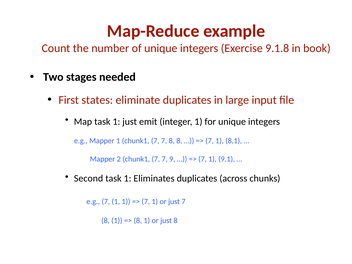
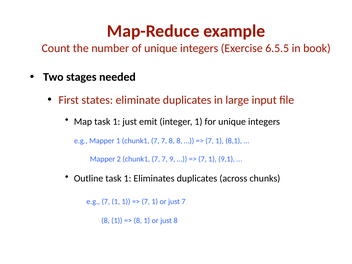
9.1.8: 9.1.8 -> 6.5.5 (277, 48)
Second: Second -> Outline (89, 178)
